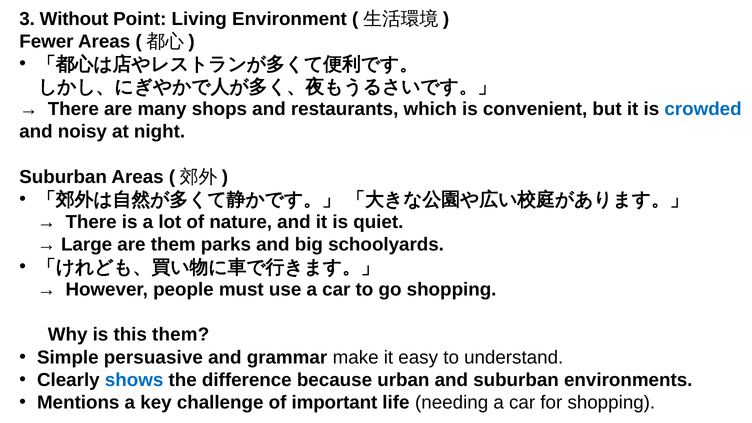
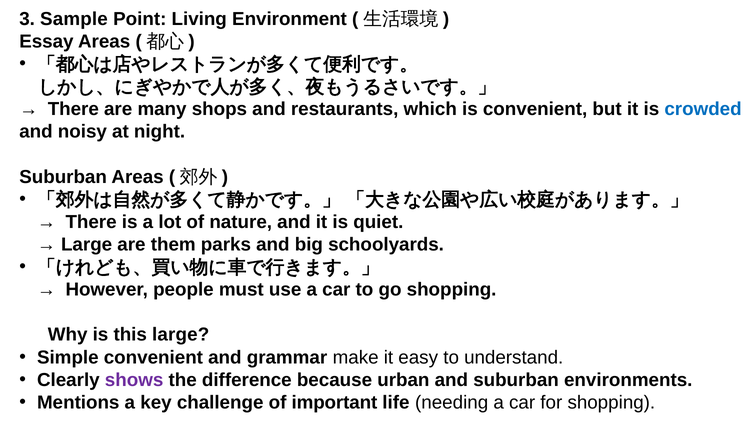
Without: Without -> Sample (74, 19)
Fewer: Fewer -> Essay (46, 42)
this them: them -> large (181, 335)
Simple persuasive: persuasive -> convenient (153, 357)
shows colour: blue -> purple (134, 380)
